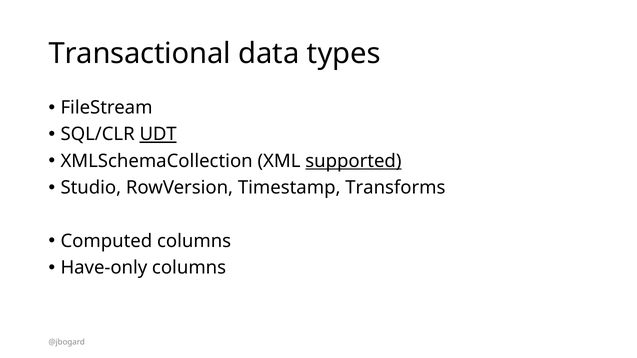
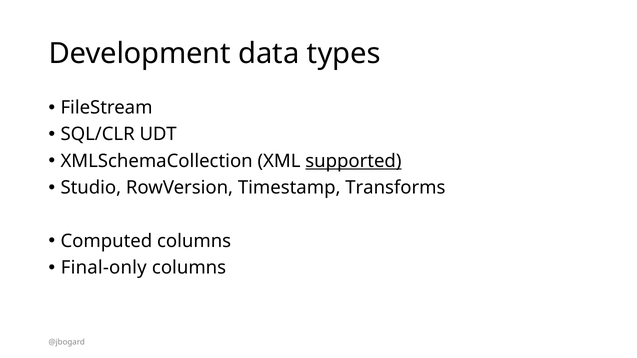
Transactional: Transactional -> Development (140, 54)
UDT underline: present -> none (158, 134)
Have-only: Have-only -> Final-only (104, 268)
